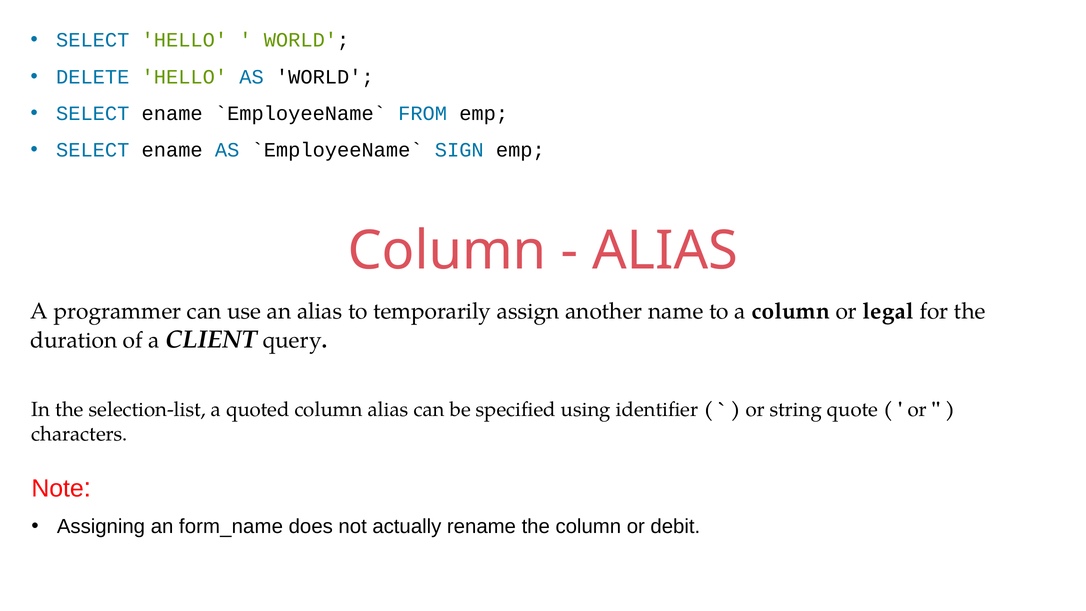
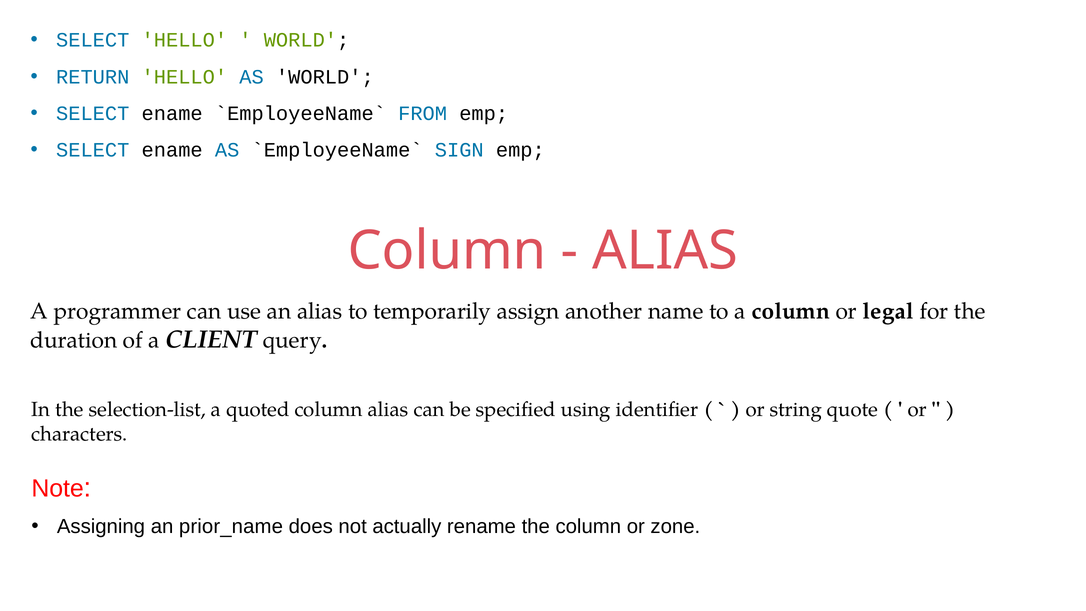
DELETE: DELETE -> RETURN (93, 77)
form_name: form_name -> prior_name (231, 526)
debit: debit -> zone (675, 526)
